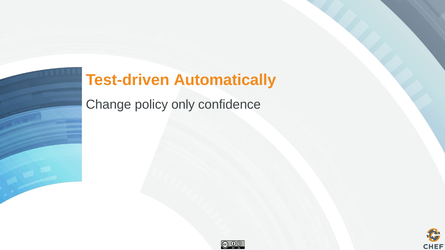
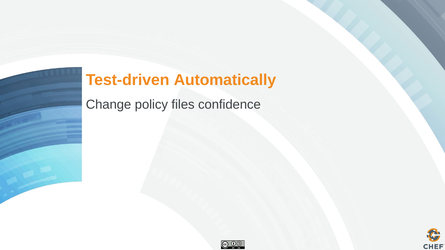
only: only -> files (183, 105)
